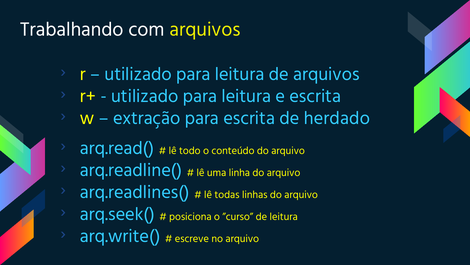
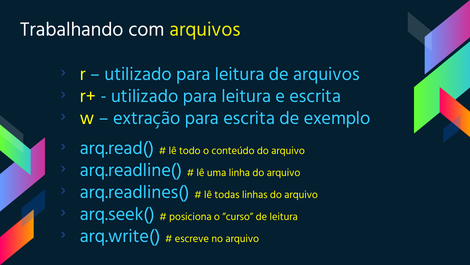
herdado: herdado -> exemplo (337, 118)
